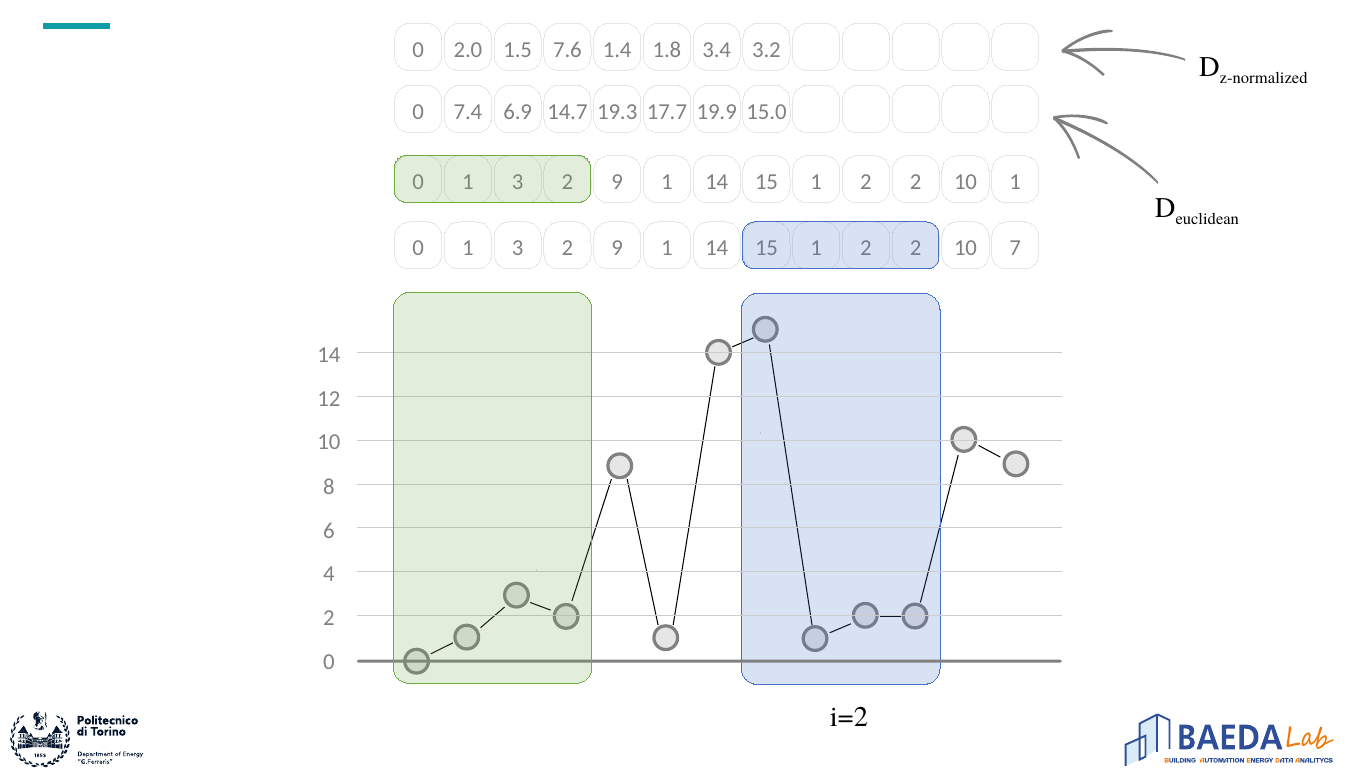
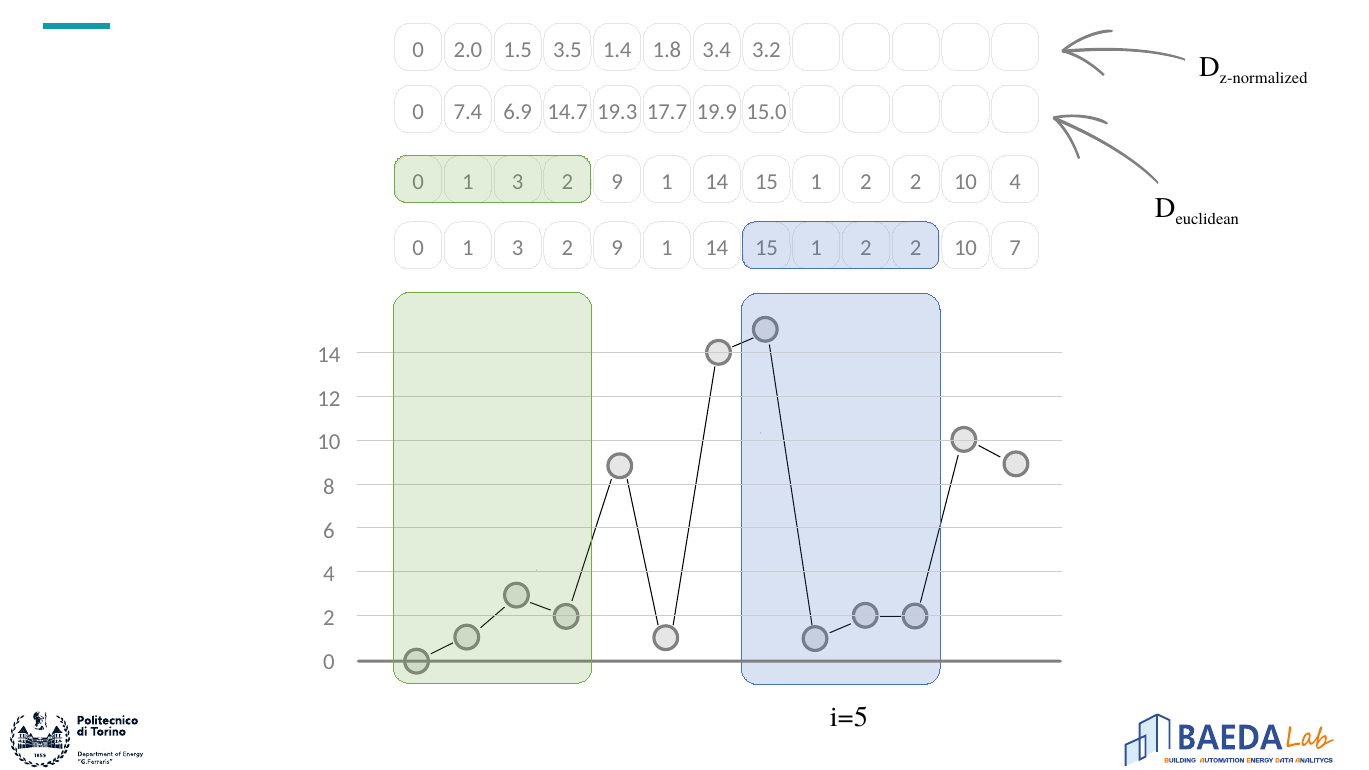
7.6: 7.6 -> 3.5 (567, 50)
10 1: 1 -> 4 (1015, 182)
i=2: i=2 -> i=5 (849, 717)
